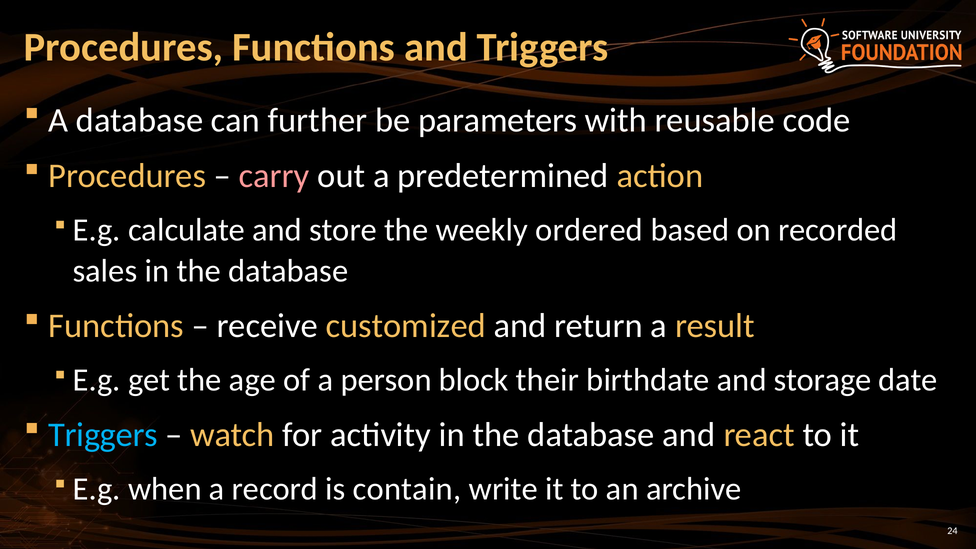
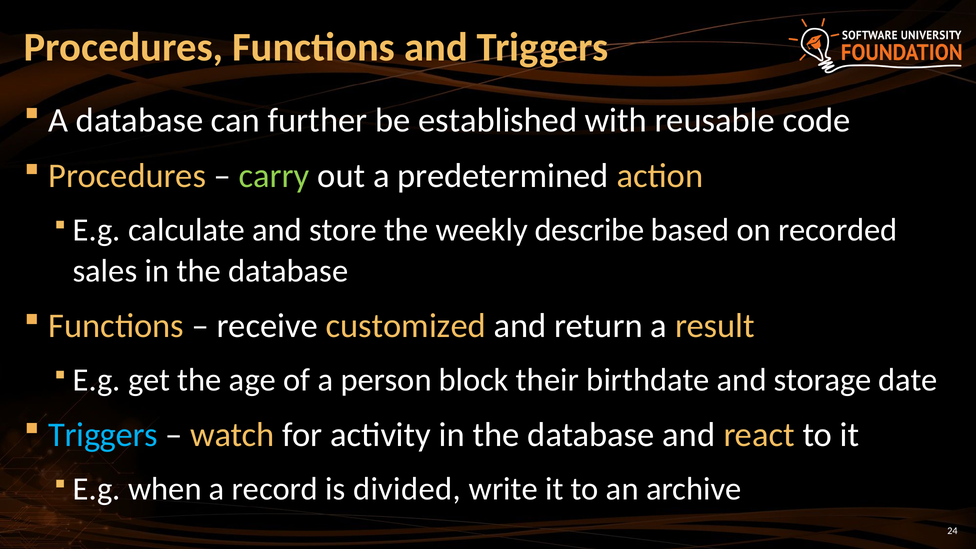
parameters: parameters -> established (498, 120)
carry colour: pink -> light green (274, 176)
ordered: ordered -> describe (589, 230)
contain: contain -> divided (407, 489)
